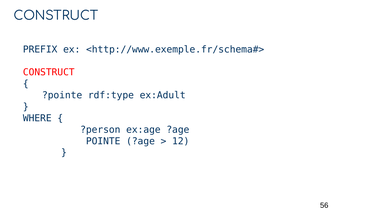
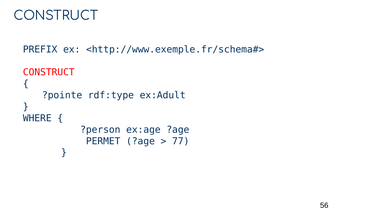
POINTE: POINTE -> PERMET (103, 141)
12: 12 -> 77 (181, 141)
